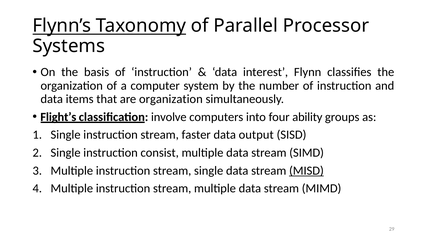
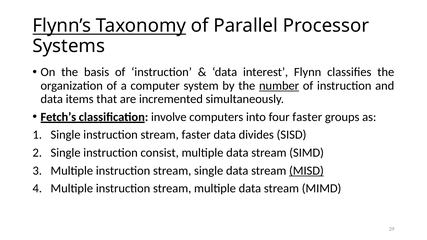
number underline: none -> present (279, 86)
are organization: organization -> incremented (171, 99)
Flight’s: Flight’s -> Fetch’s (58, 117)
four ability: ability -> faster (307, 117)
output: output -> divides (256, 135)
